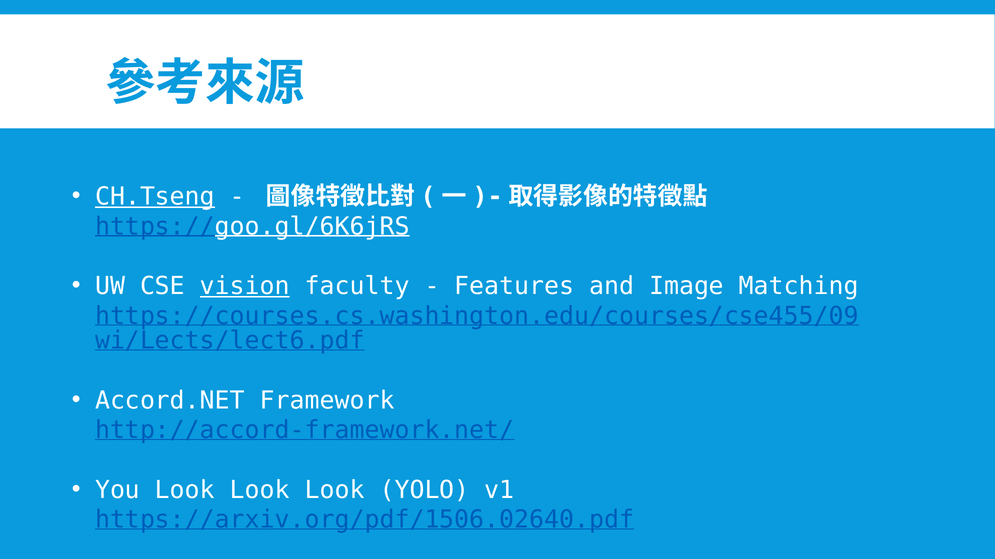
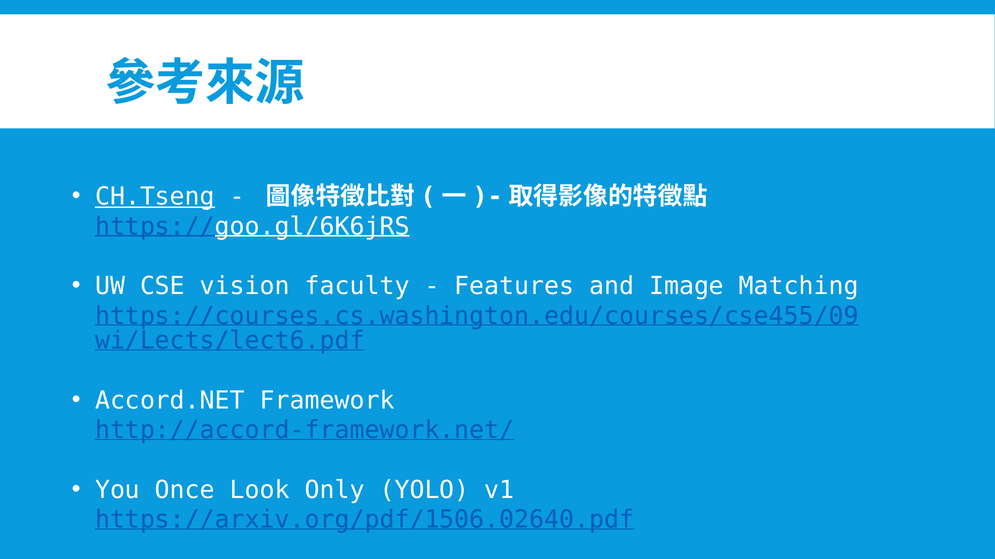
vision underline: present -> none (245, 286)
You Look: Look -> Once (185, 490)
Look: Look -> Only (335, 490)
